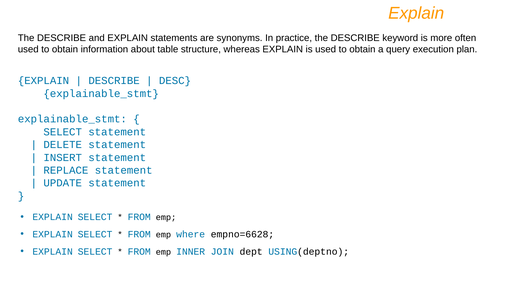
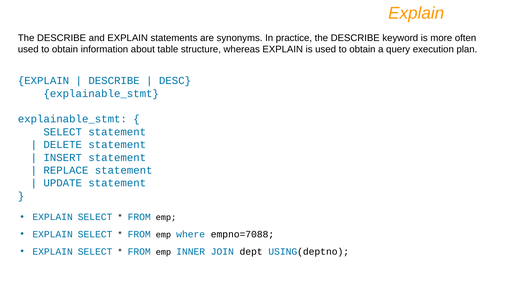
empno=6628: empno=6628 -> empno=7088 (242, 234)
